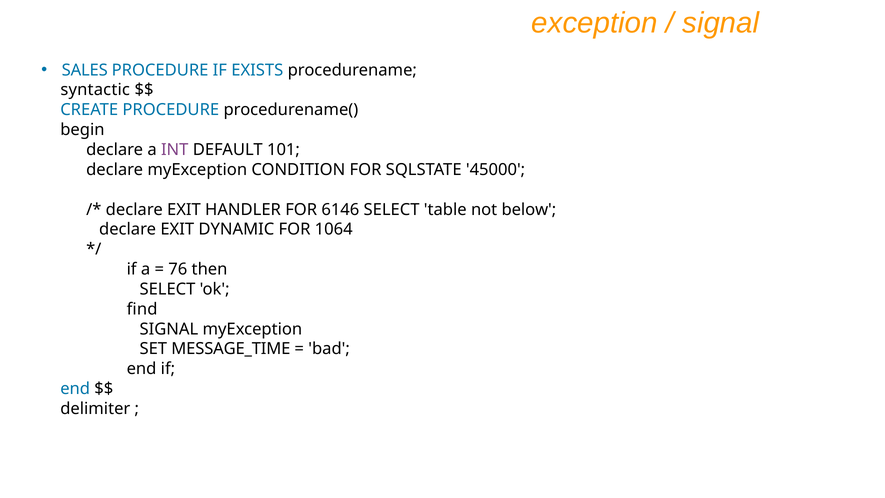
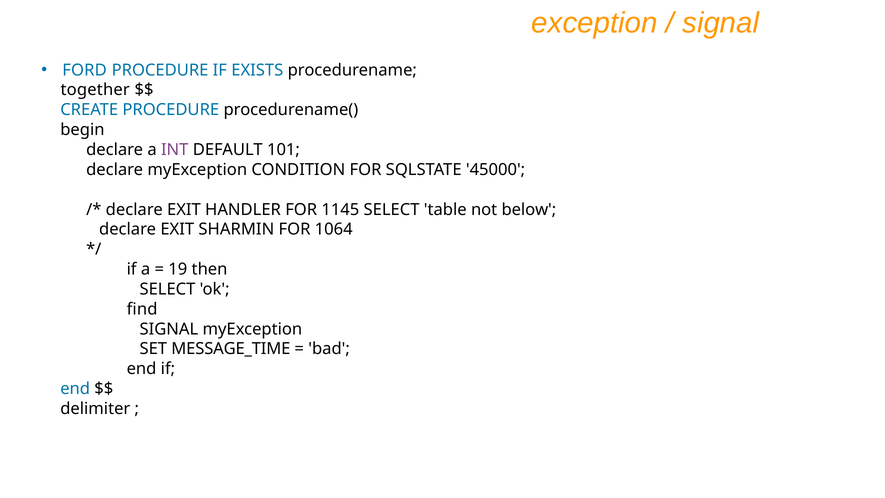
SALES: SALES -> FORD (85, 70)
syntactic: syntactic -> together (95, 90)
6146: 6146 -> 1145 (340, 209)
DYNAMIC: DYNAMIC -> SHARMIN (236, 229)
76: 76 -> 19 (178, 269)
